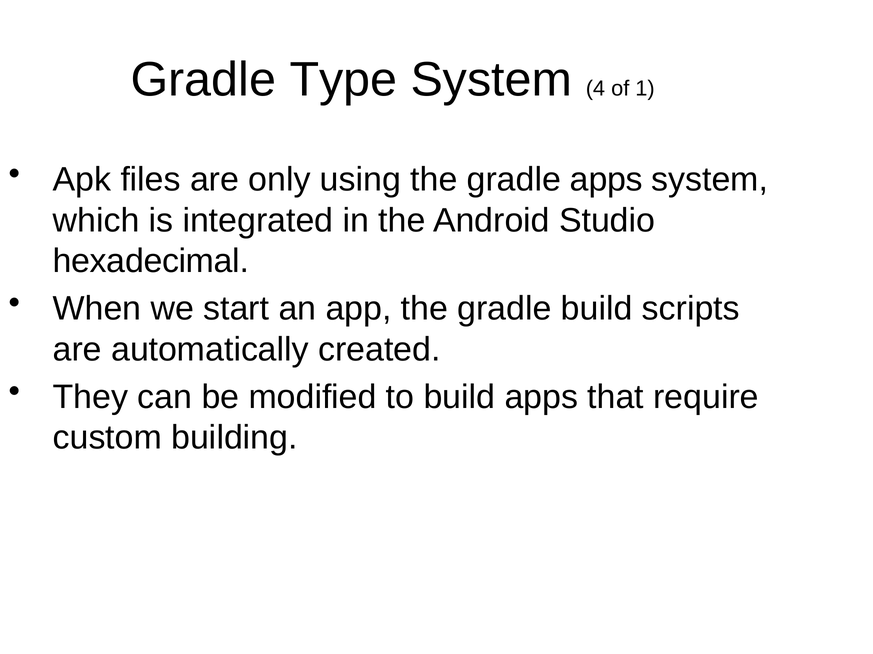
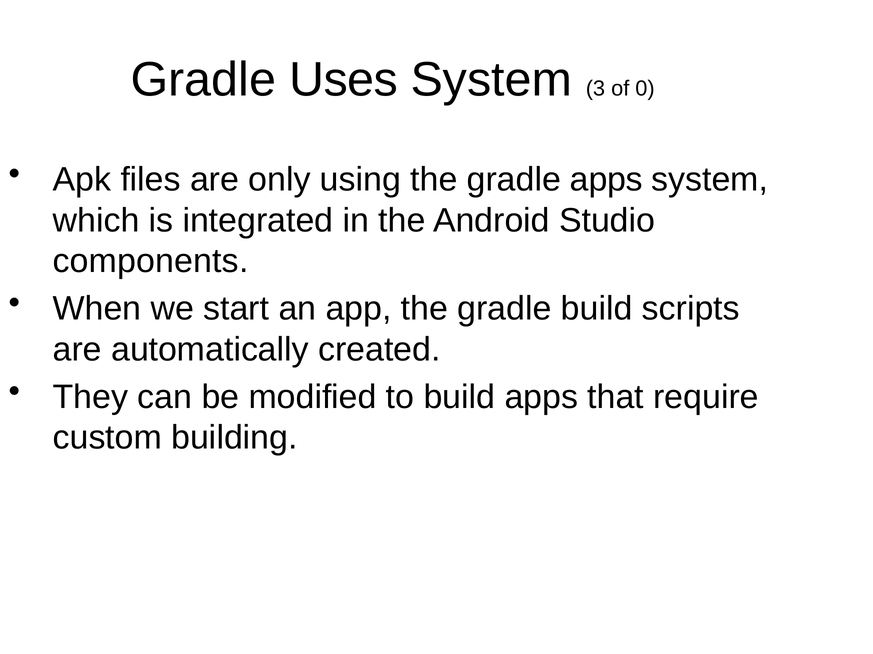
Type: Type -> Uses (344, 80)
4: 4 -> 3 (595, 89)
1: 1 -> 0 (645, 89)
hexadecimal: hexadecimal -> components (151, 261)
